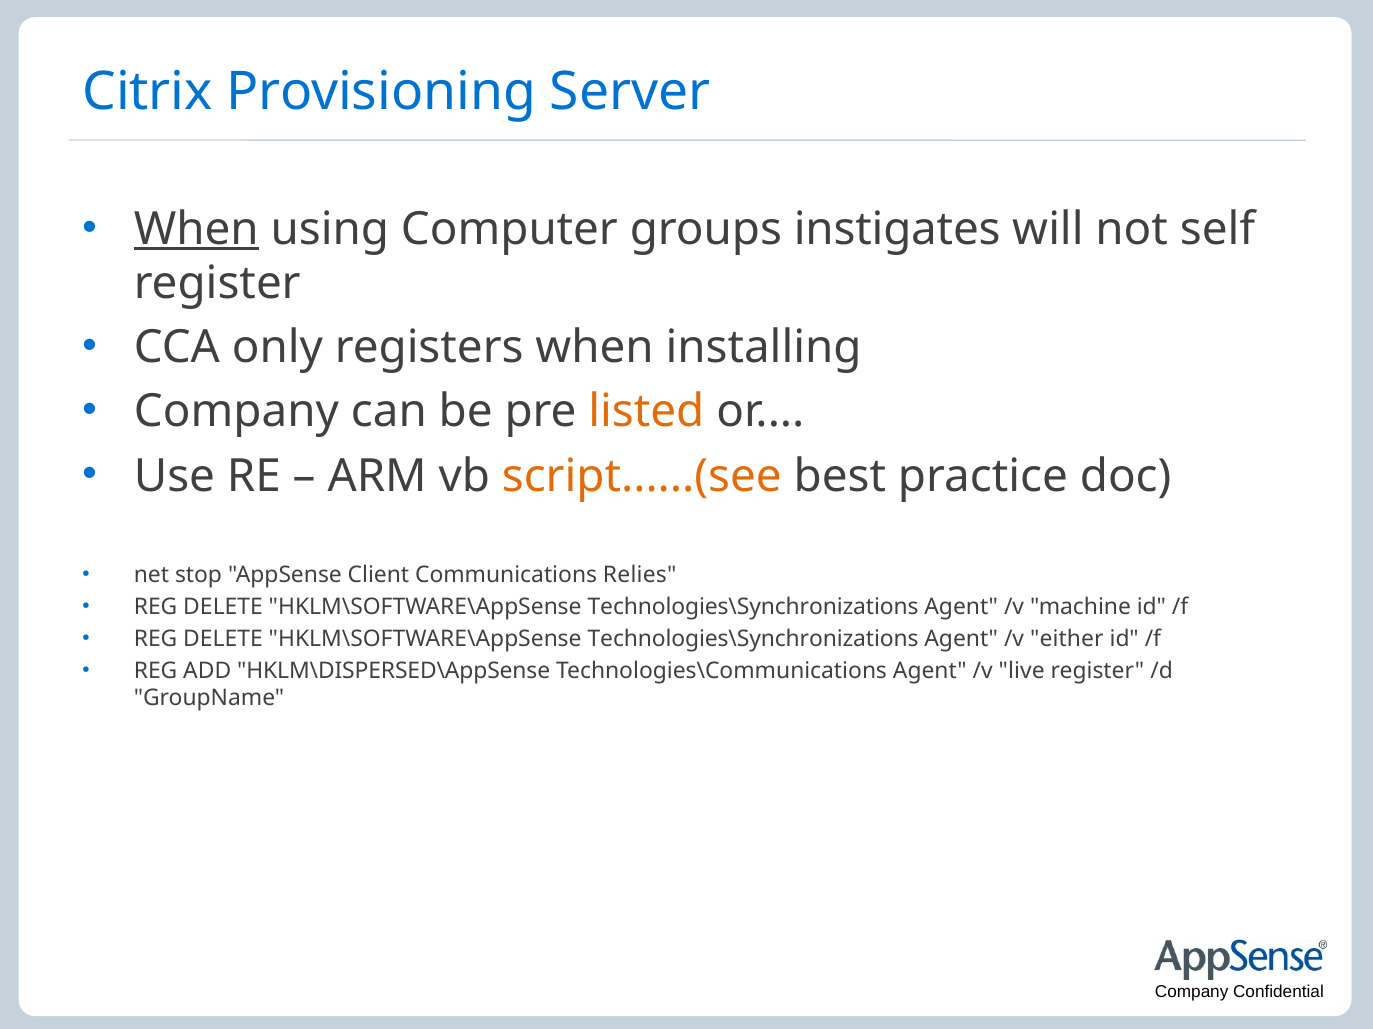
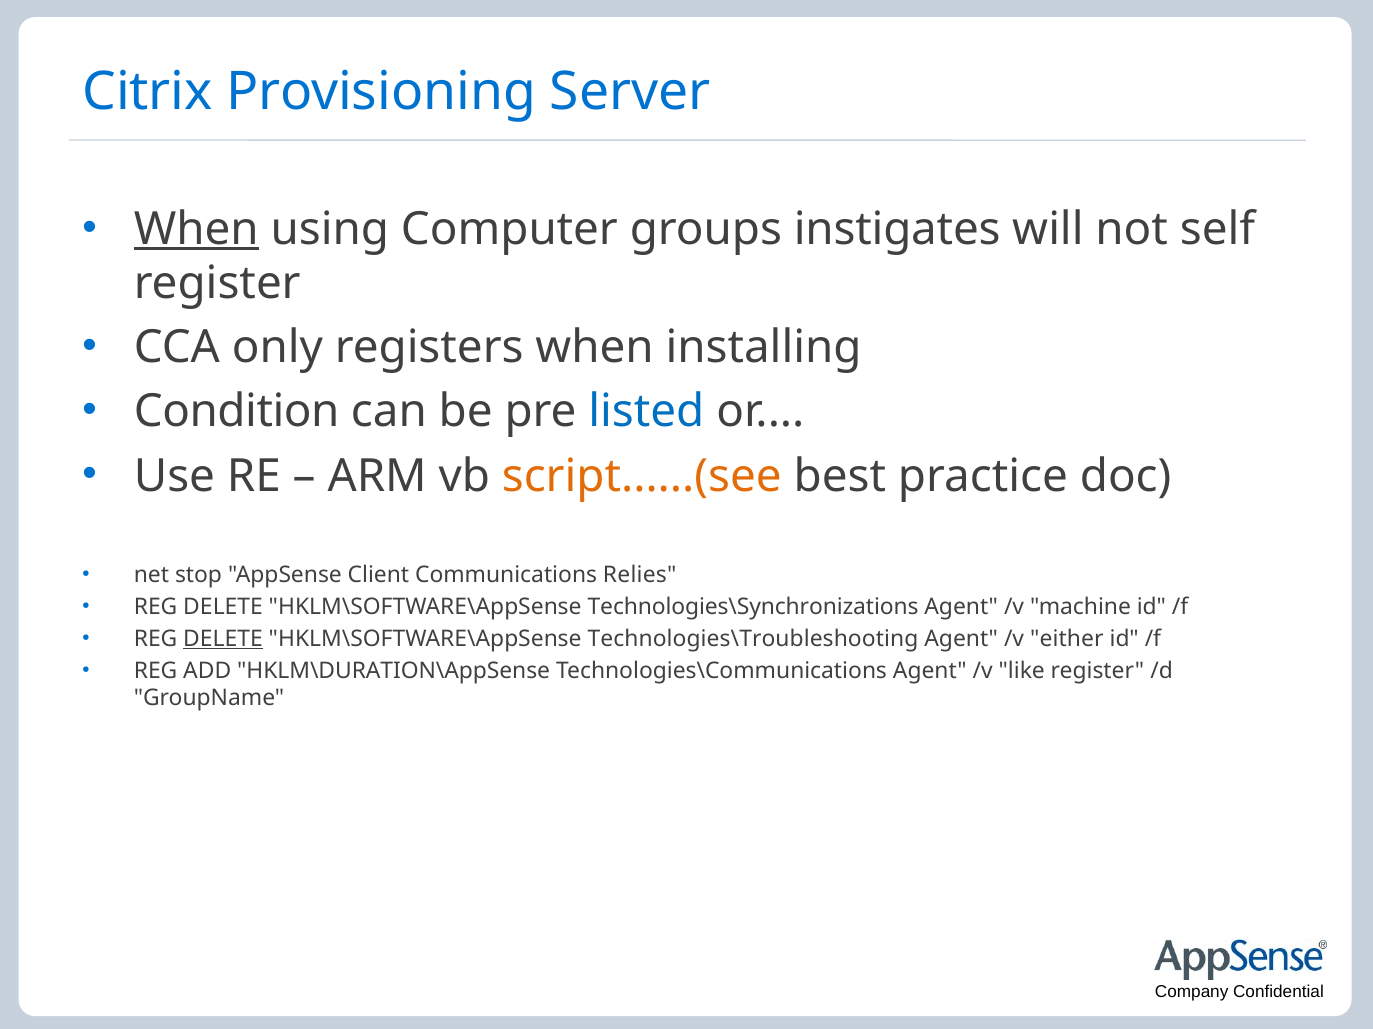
Company: Company -> Condition (237, 412)
listed colour: orange -> blue (646, 412)
DELETE underline: none -> present (223, 639)
Technologies\Synchronizations: Technologies\Synchronizations -> Technologies\Troubleshooting (753, 639)
HKLM\DISPERSED\AppSense: HKLM\DISPERSED\AppSense -> HKLM\DURATION\AppSense (394, 671)
live: live -> like (1022, 671)
